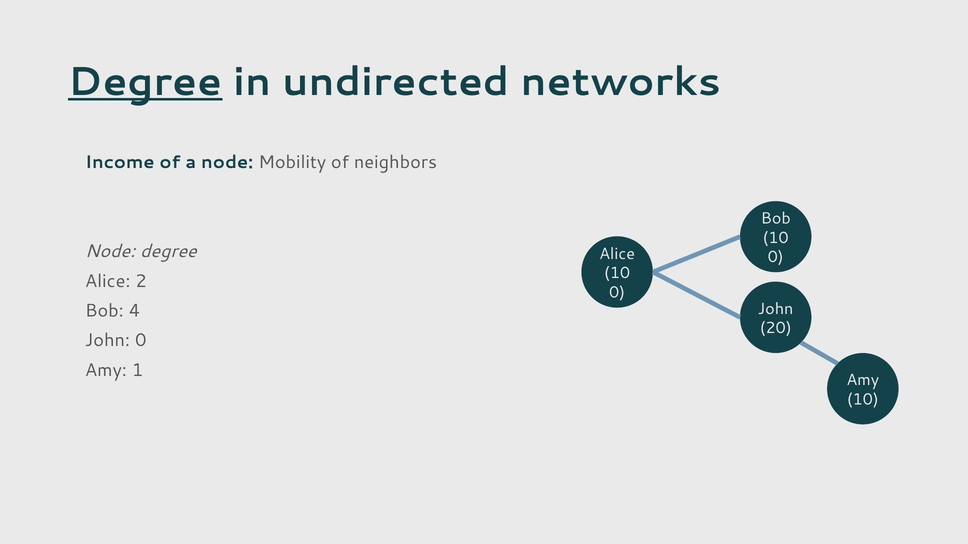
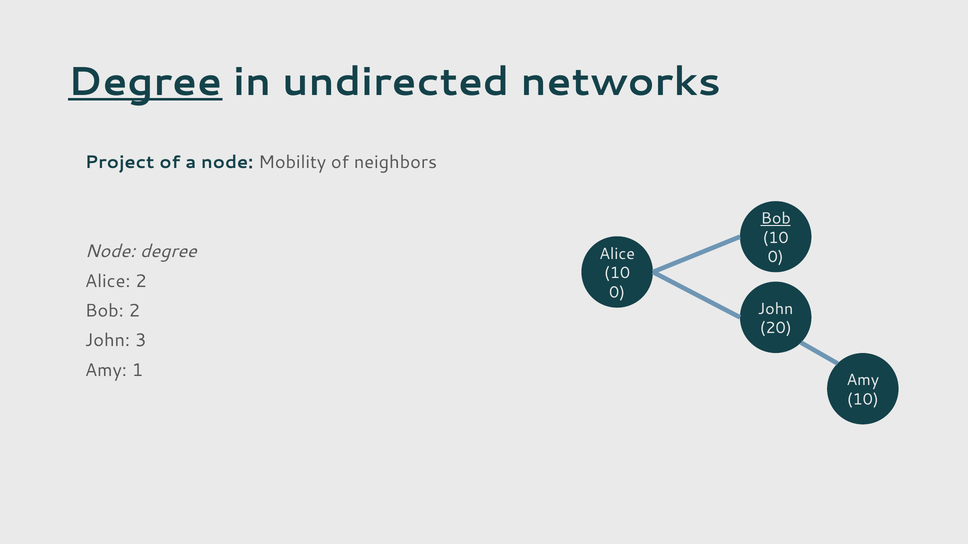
Income: Income -> Project (120, 163)
Bob underline: none -> present (776, 219)
Bob 4: 4 -> 2 (134, 311)
John 0: 0 -> 3 (141, 341)
